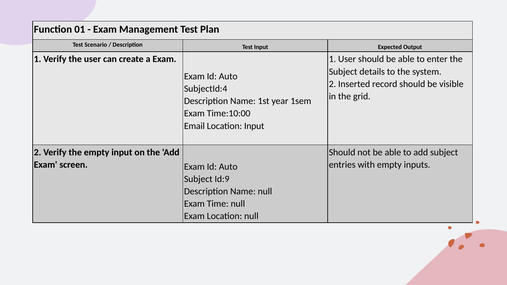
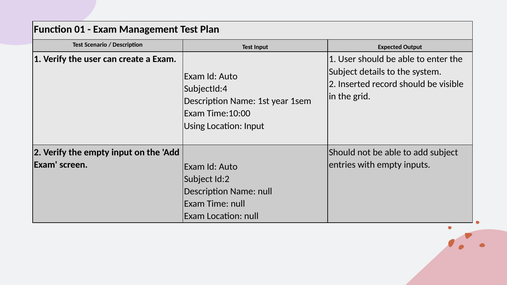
Email: Email -> Using (194, 126)
Id:9: Id:9 -> Id:2 (222, 179)
